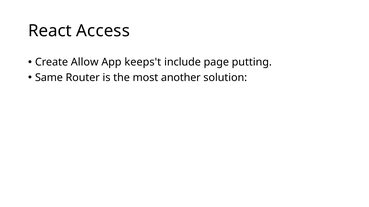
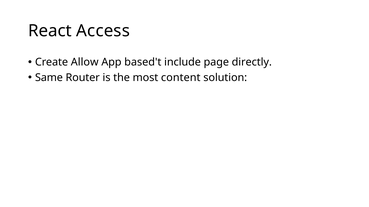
keeps't: keeps't -> based't (143, 62)
putting: putting -> directly (252, 62)
another: another -> content (181, 78)
